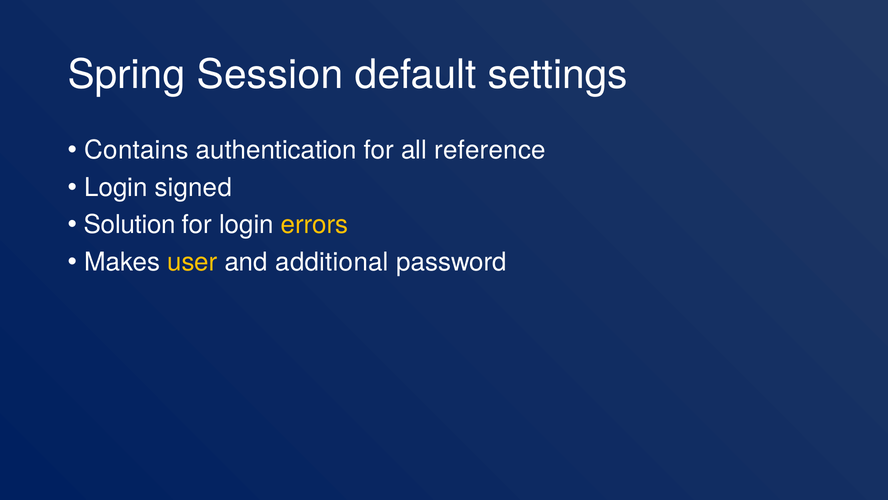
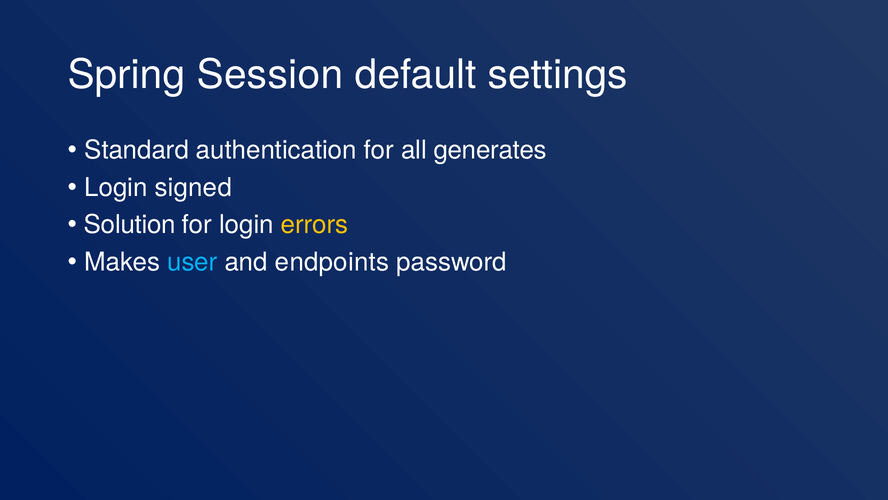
Contains: Contains -> Standard (137, 150)
reference: reference -> generates (490, 150)
user colour: yellow -> light blue (192, 262)
additional: additional -> endpoints (332, 262)
